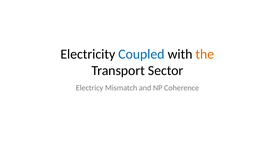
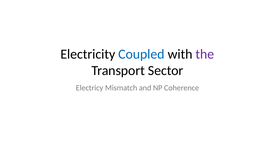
the colour: orange -> purple (205, 54)
